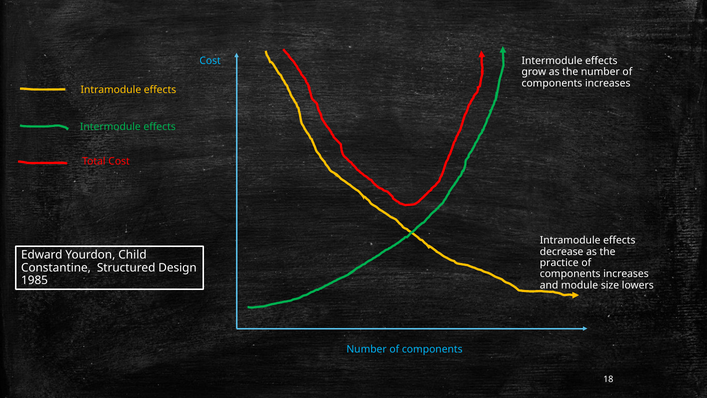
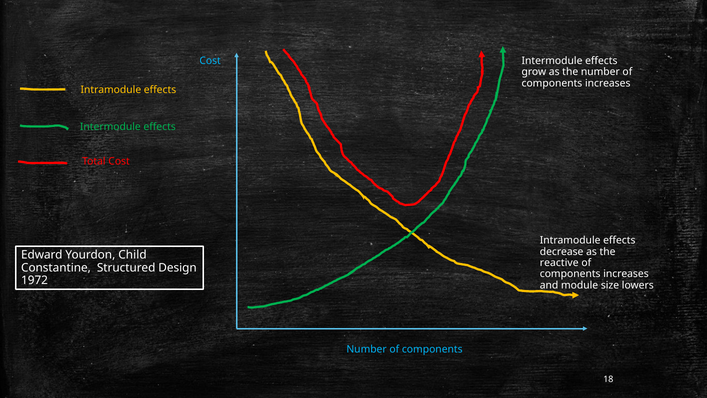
practice: practice -> reactive (559, 263)
1985: 1985 -> 1972 (35, 280)
